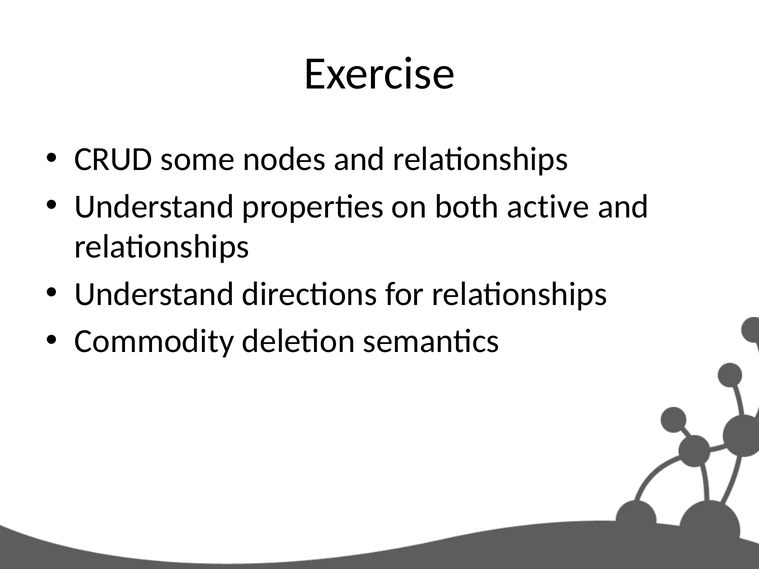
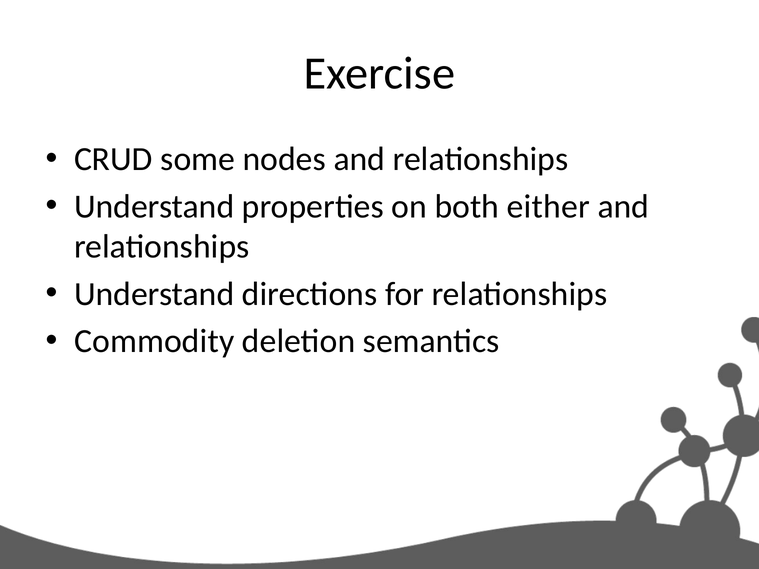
active: active -> either (548, 206)
